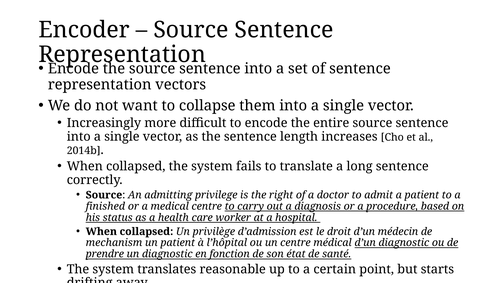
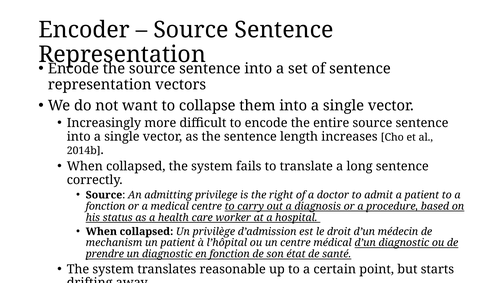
finished: finished -> fonction (106, 207)
